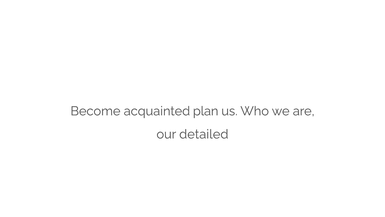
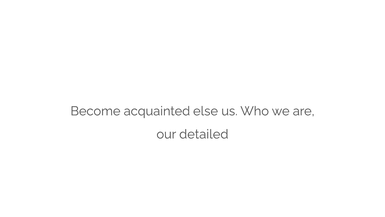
plan: plan -> else (206, 111)
